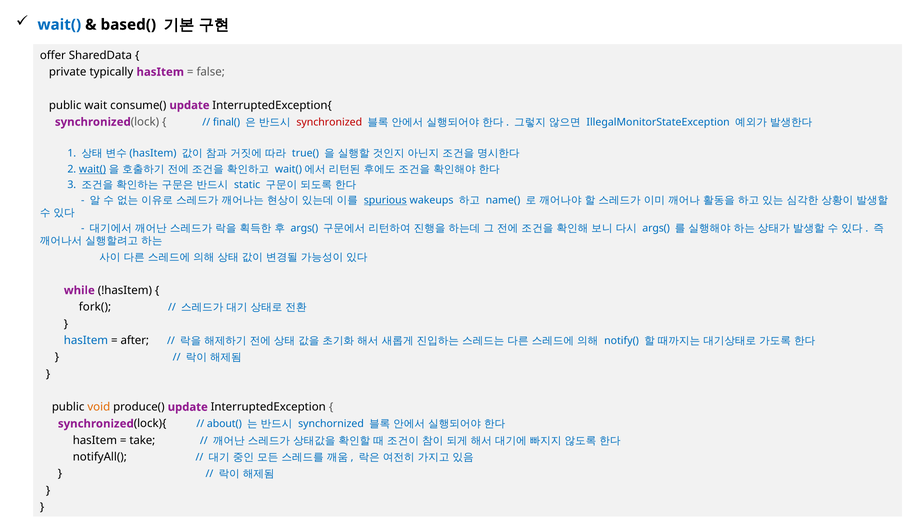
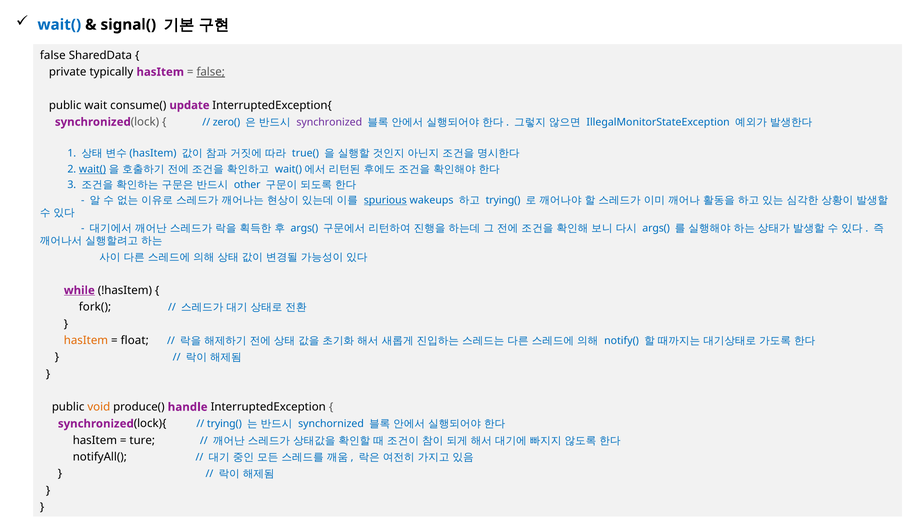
based(: based( -> signal( (128, 25)
offer: offer -> false (53, 55)
false underline: none -> present (211, 72)
final(: final( -> zero( (226, 122)
synchronized colour: red -> purple (329, 122)
static: static -> other (247, 185)
name(: name( -> trying( (503, 200)
while underline: none -> present (79, 290)
hasItem colour: blue -> orange (86, 340)
after: after -> float (135, 340)
produce( update: update -> handle (188, 407)
about(: about( -> trying( (224, 424)
take: take -> ture (142, 440)
